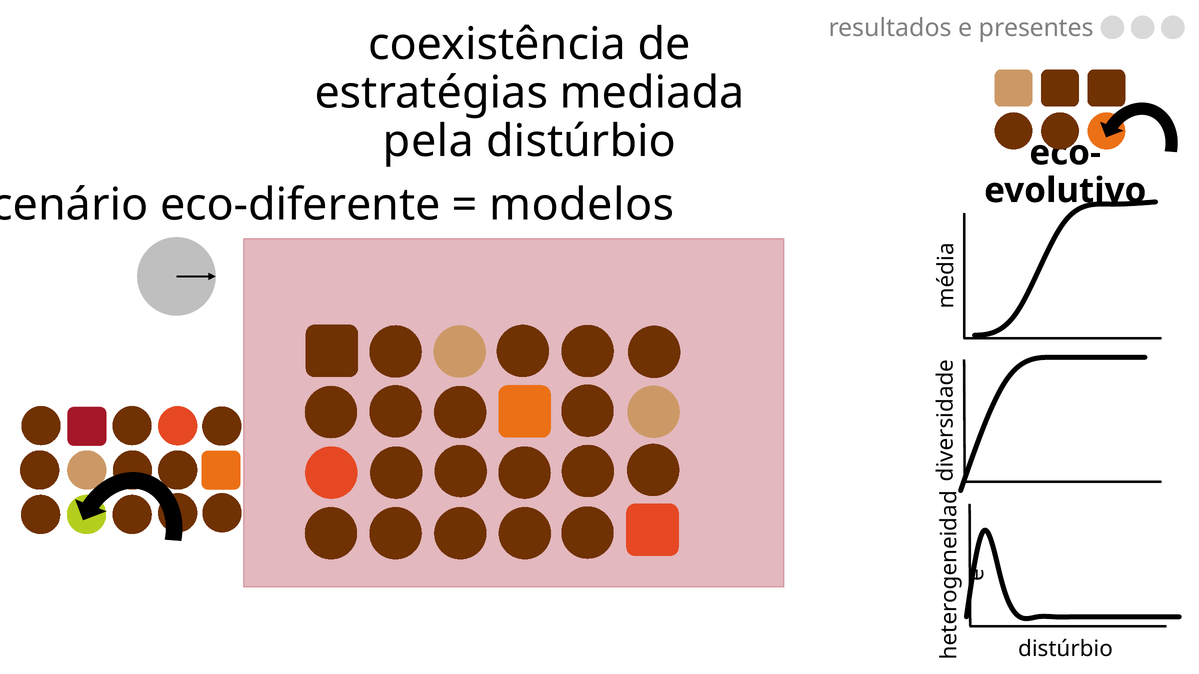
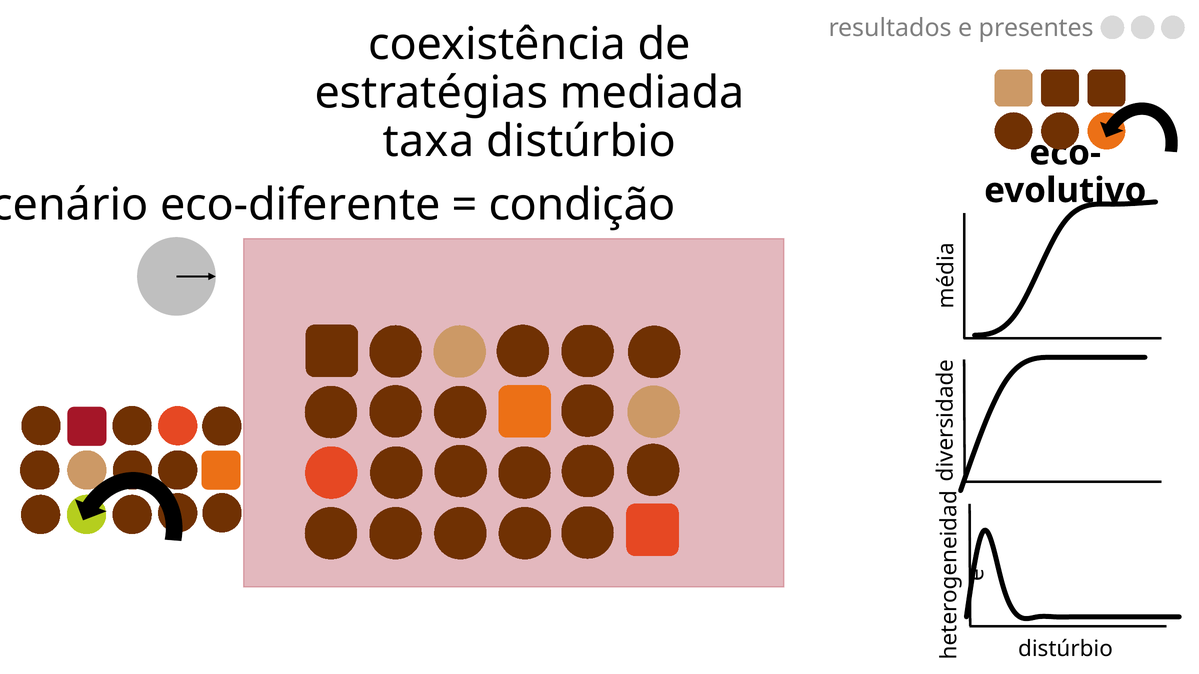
pela: pela -> taxa (429, 141)
modelos: modelos -> condição (582, 205)
